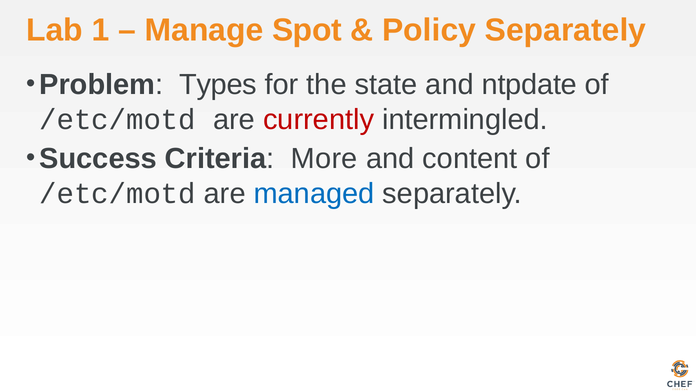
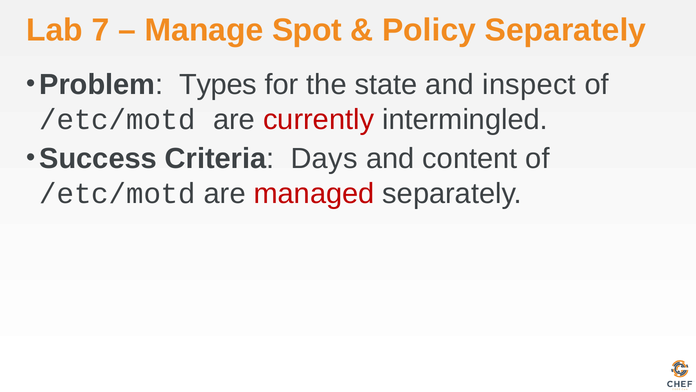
1: 1 -> 7 (100, 30)
ntpdate: ntpdate -> inspect (529, 85)
More: More -> Days (324, 159)
managed colour: blue -> red (314, 193)
